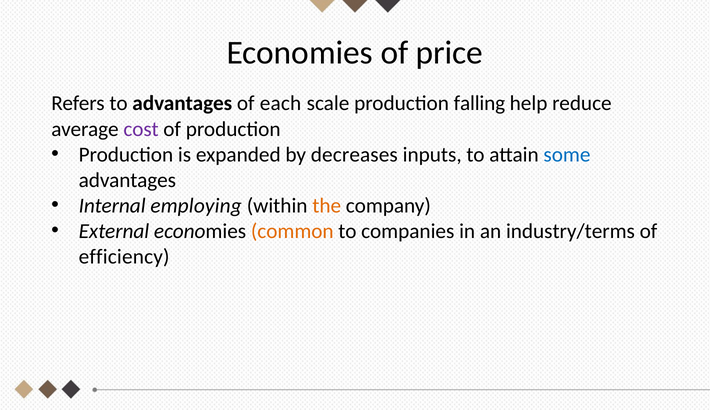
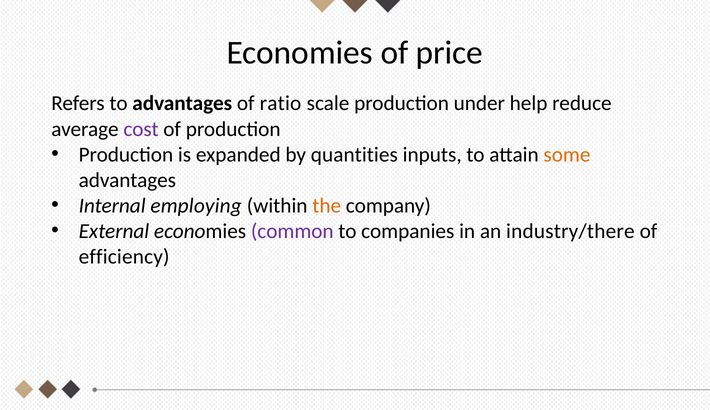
each: each -> ratio (281, 103)
falling: falling -> under (479, 103)
decreases: decreases -> quantities (354, 154)
some colour: blue -> orange (567, 154)
common colour: orange -> purple (292, 231)
industry/terms: industry/terms -> industry/there (570, 231)
